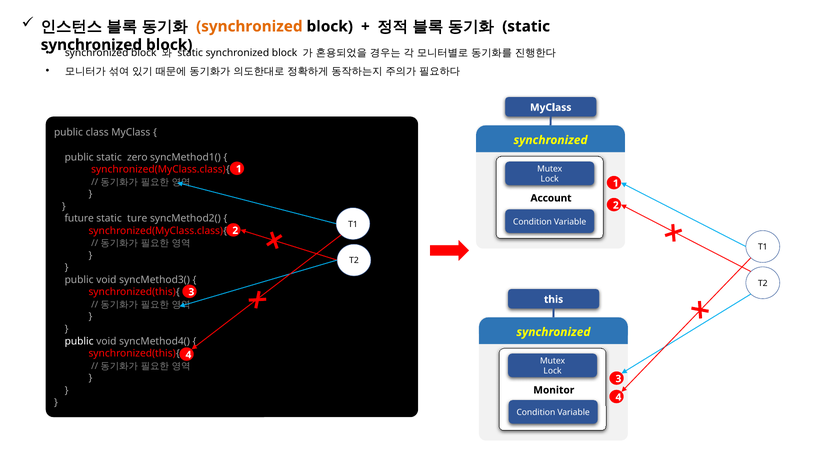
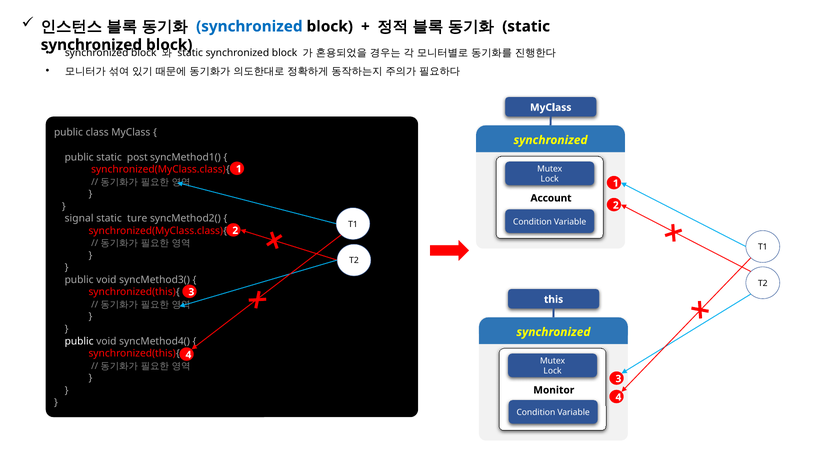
synchronized colour: orange -> blue (249, 26)
zero: zero -> post (137, 157)
future: future -> signal (79, 219)
